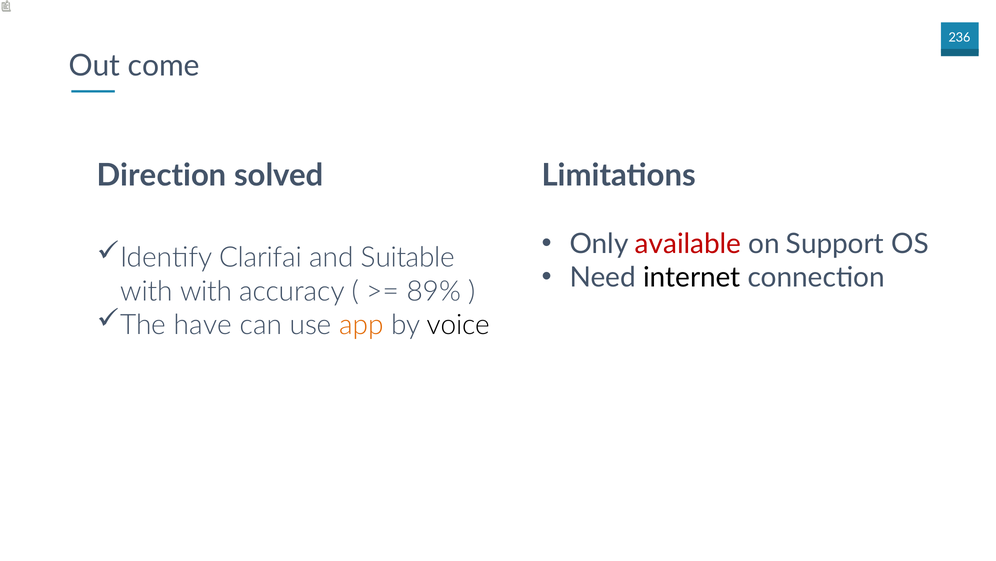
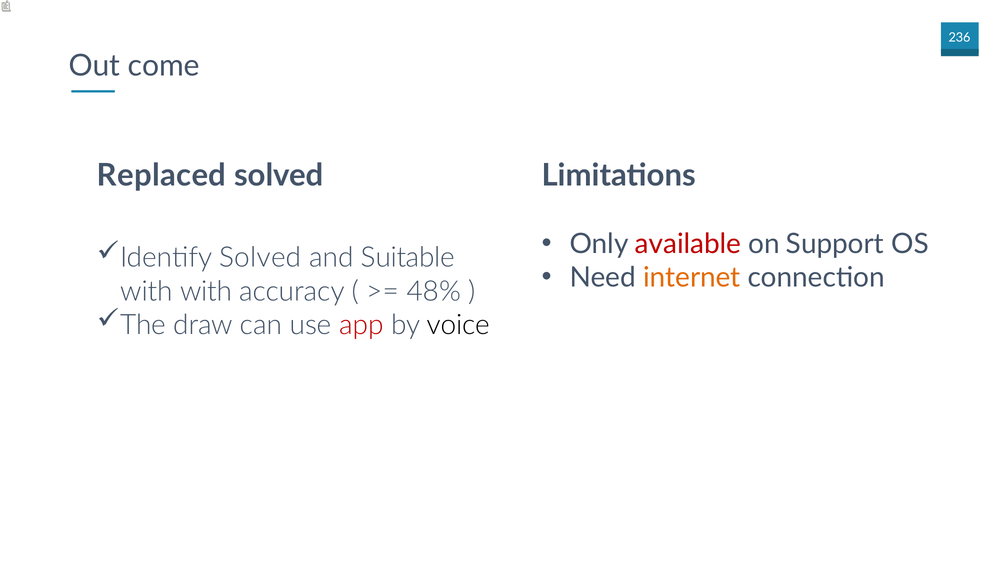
Direction: Direction -> Replaced (161, 175)
Identify Clarifai: Clarifai -> Solved (260, 257)
internet colour: black -> orange (692, 277)
89%: 89% -> 48% (434, 291)
have: have -> draw (203, 325)
app colour: orange -> red (361, 325)
